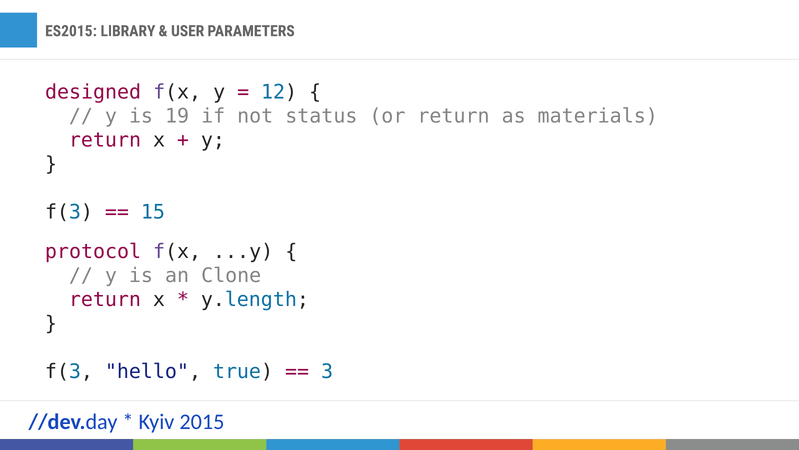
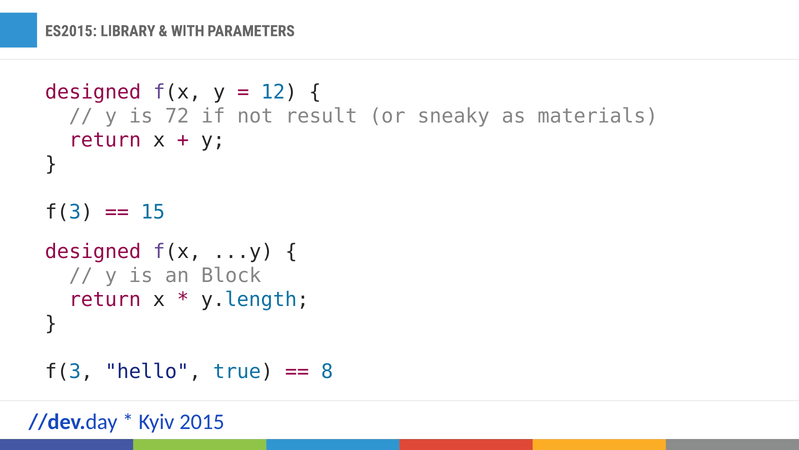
USER: USER -> WITH (188, 31)
19: 19 -> 72 (177, 116)
status: status -> result (321, 116)
or return: return -> sneaky (454, 116)
protocol: protocol -> designed (93, 251)
Clone: Clone -> Block (231, 275)
3: 3 -> 8 (327, 371)
